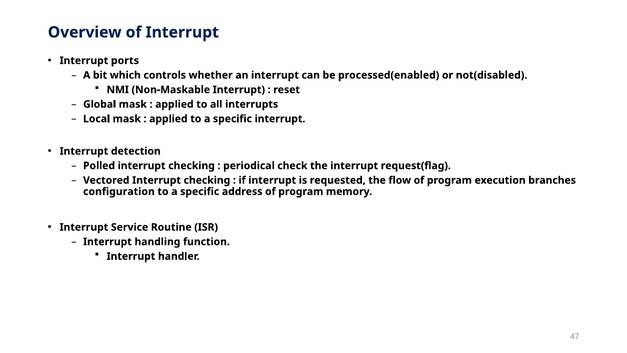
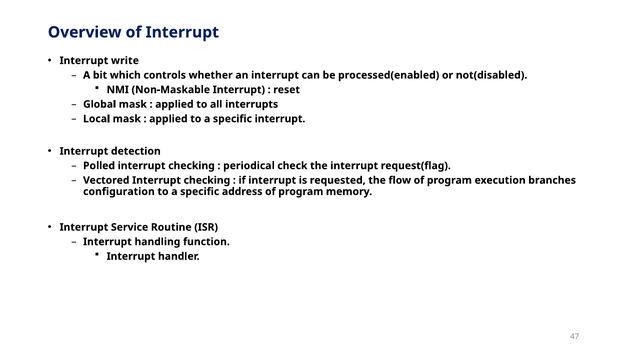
ports: ports -> write (125, 61)
